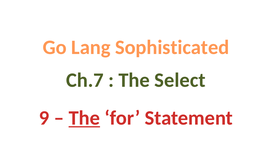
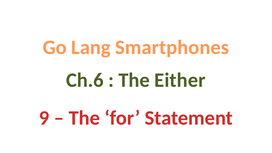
Sophisticated: Sophisticated -> Smartphones (172, 47)
Ch.7: Ch.7 -> Ch.6 (85, 80)
Select: Select -> Either (180, 80)
The underline: present -> none (84, 118)
